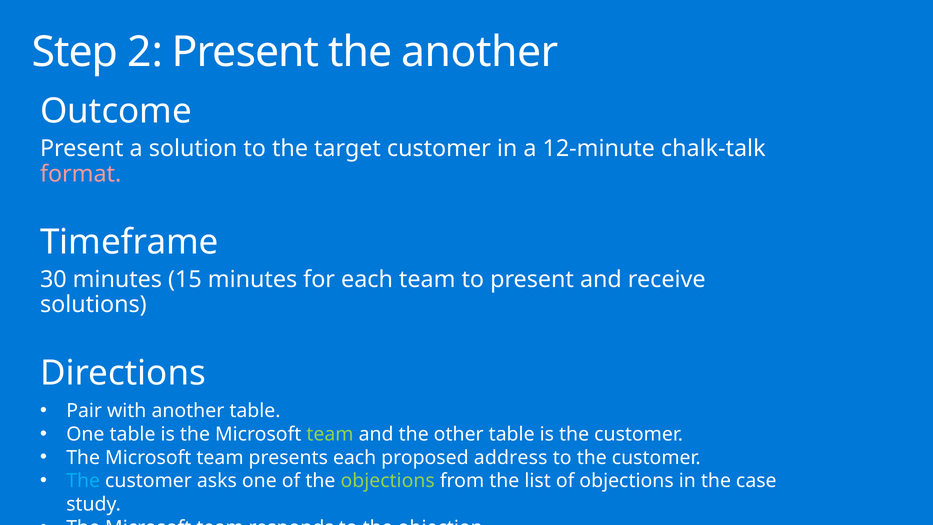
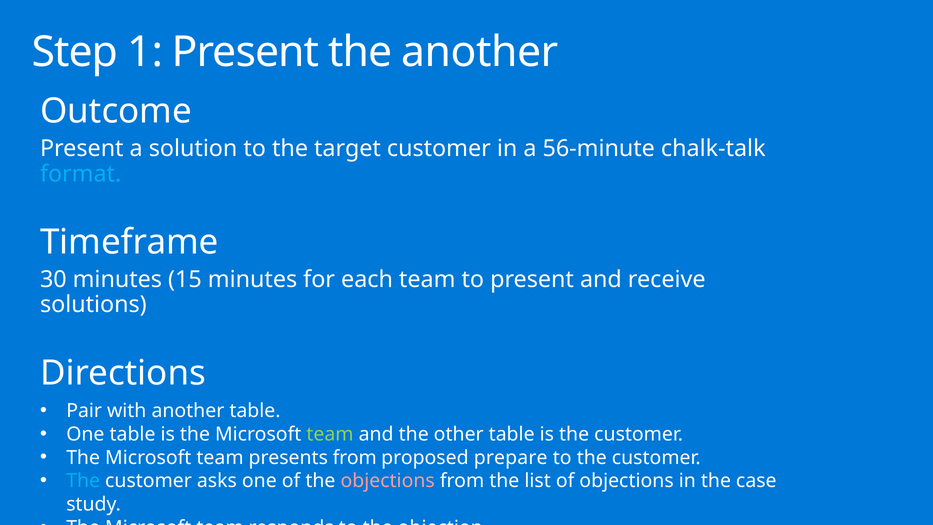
2: 2 -> 1 (145, 52)
12-minute: 12-minute -> 56-minute (599, 149)
format colour: pink -> light blue (81, 174)
presents each: each -> from (355, 458)
address: address -> prepare (511, 458)
objections colour: light green -> pink (388, 481)
